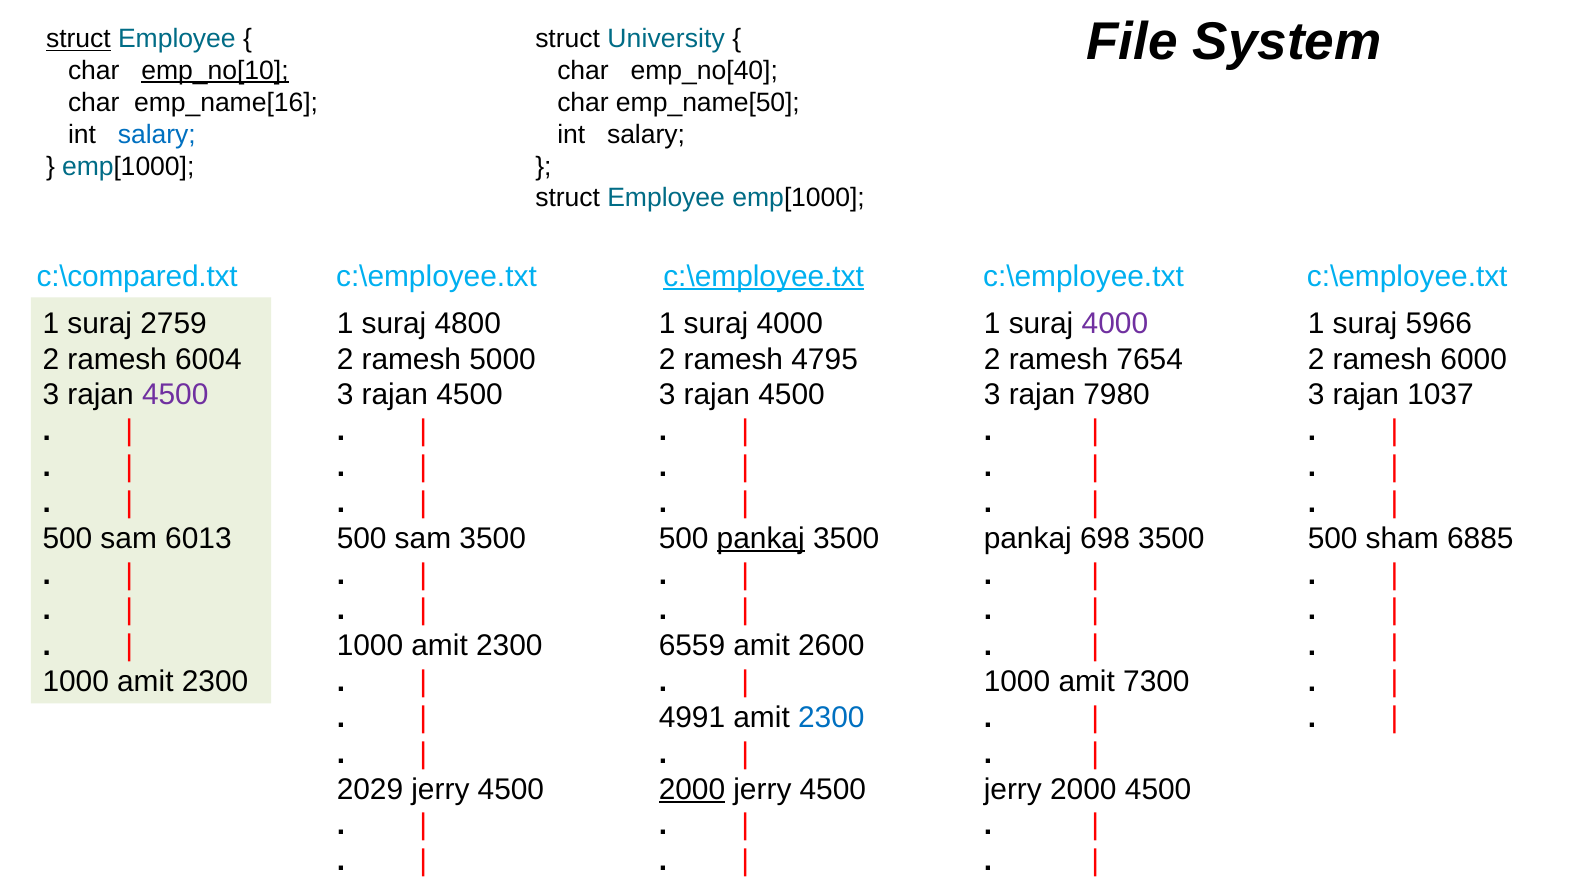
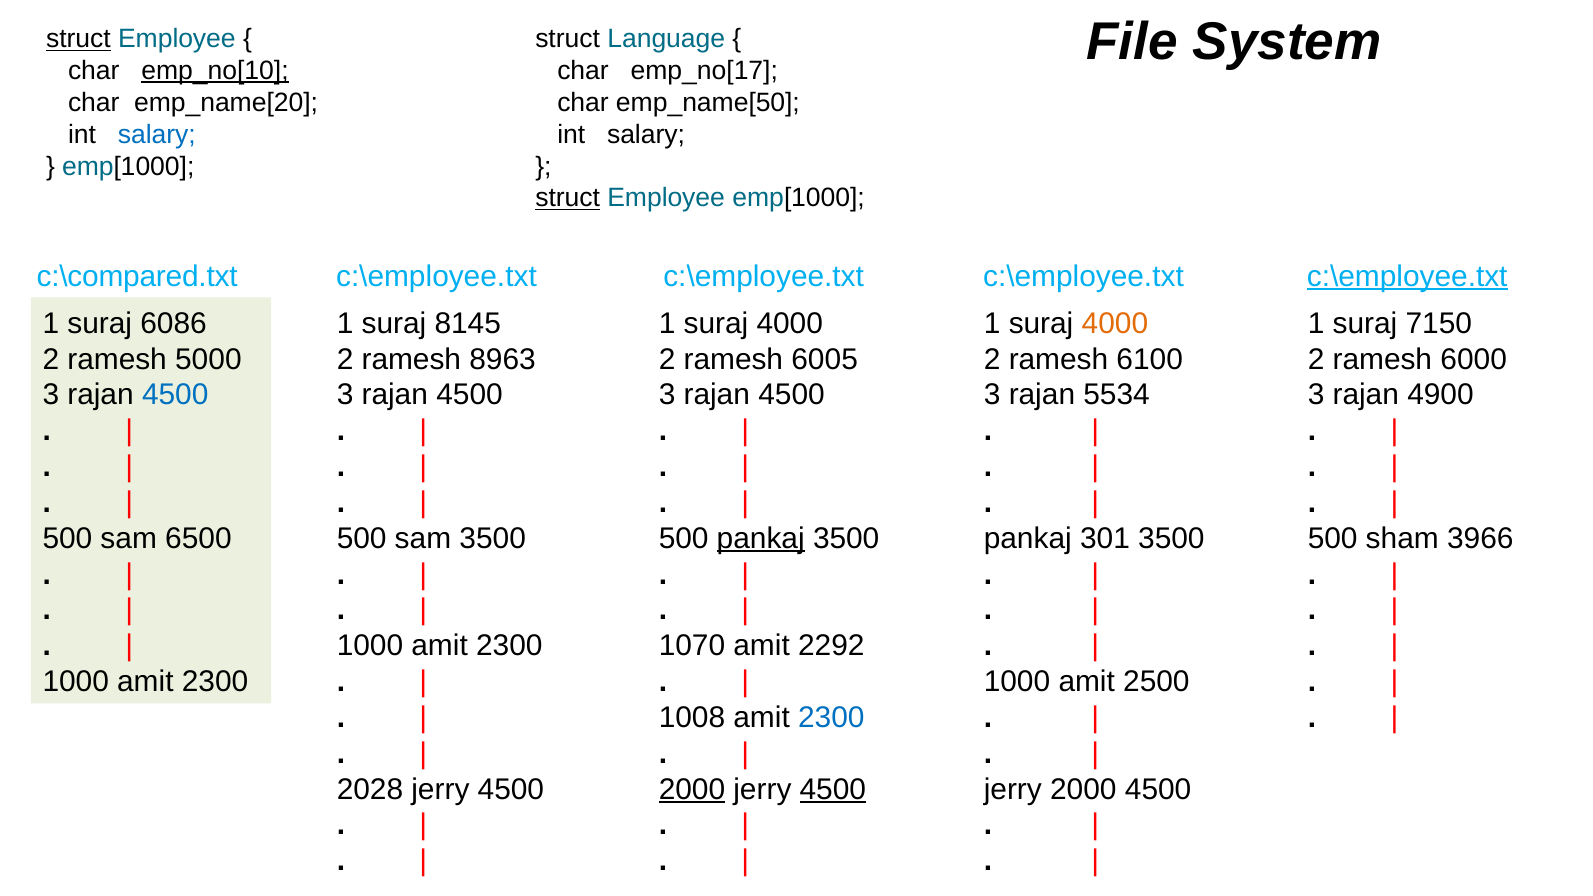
University: University -> Language (666, 39)
emp_no[40: emp_no[40 -> emp_no[17 (704, 71)
emp_name[16: emp_name[16 -> emp_name[20 (226, 103)
struct underline: none -> present (568, 198)
c:\employee.txt underline: present -> none (764, 276)
c:\employee.txt underline: none -> present (1407, 276)
2759: 2759 -> 6086 (174, 323)
4800: 4800 -> 8145 (468, 323)
4000 colour: purple -> orange (1115, 323)
5966: 5966 -> 7150 (1439, 323)
6004: 6004 -> 5000 (208, 359)
5000: 5000 -> 8963 (503, 359)
4795: 4795 -> 6005 (825, 359)
7654: 7654 -> 6100 (1150, 359)
4500 colour: purple -> blue (175, 395)
7980: 7980 -> 5534 (1117, 395)
1037: 1037 -> 4900 (1440, 395)
6013: 6013 -> 6500 (198, 538)
698: 698 -> 301 (1105, 538)
6885: 6885 -> 3966 (1480, 538)
6559: 6559 -> 1070 (692, 646)
2600: 2600 -> 2292 (831, 646)
7300: 7300 -> 2500 (1156, 682)
4991: 4991 -> 1008 (692, 718)
2029: 2029 -> 2028 (370, 789)
4500 underline: none -> present (833, 789)
